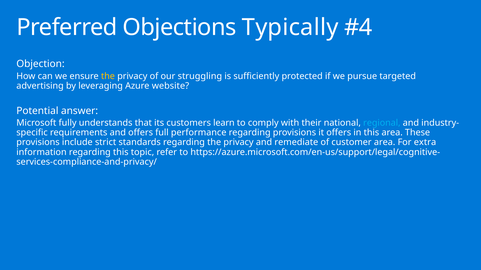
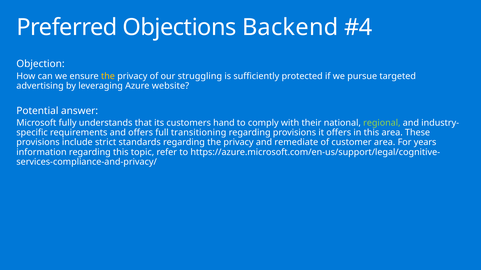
Typically: Typically -> Backend (290, 28)
learn: learn -> hand (224, 123)
regional colour: light blue -> light green (382, 123)
performance: performance -> transitioning (199, 133)
extra: extra -> years (425, 143)
